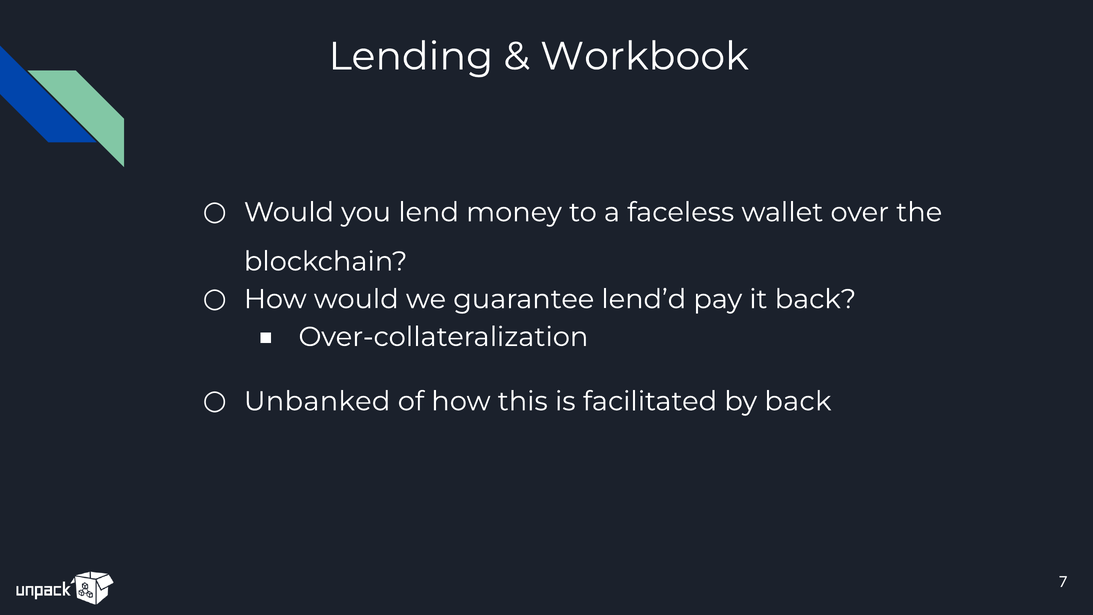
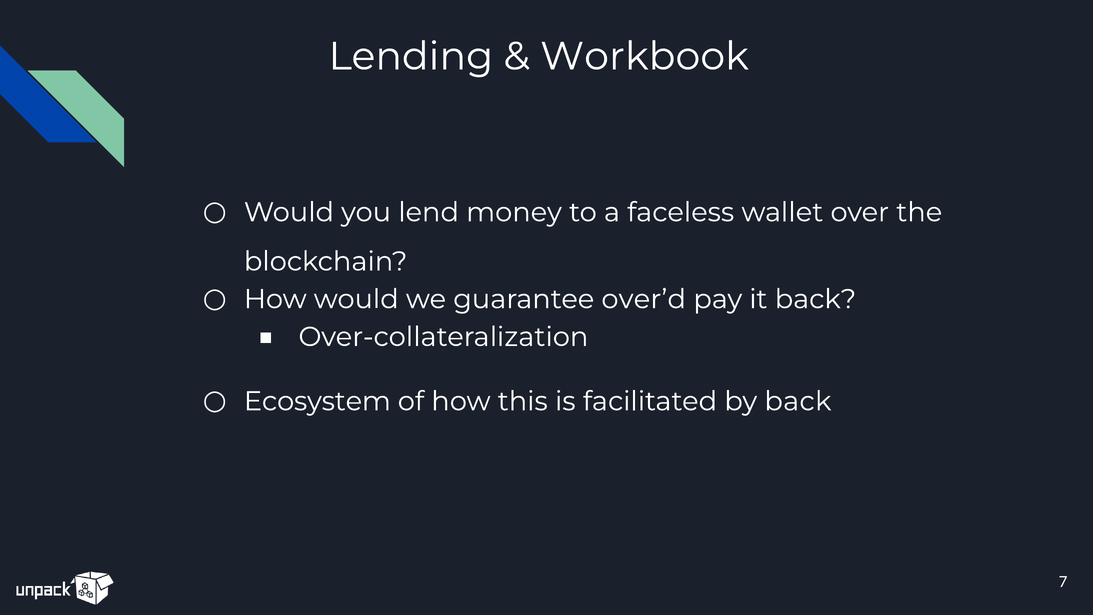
lend’d: lend’d -> over’d (644, 299)
Unbanked: Unbanked -> Ecosystem (317, 401)
